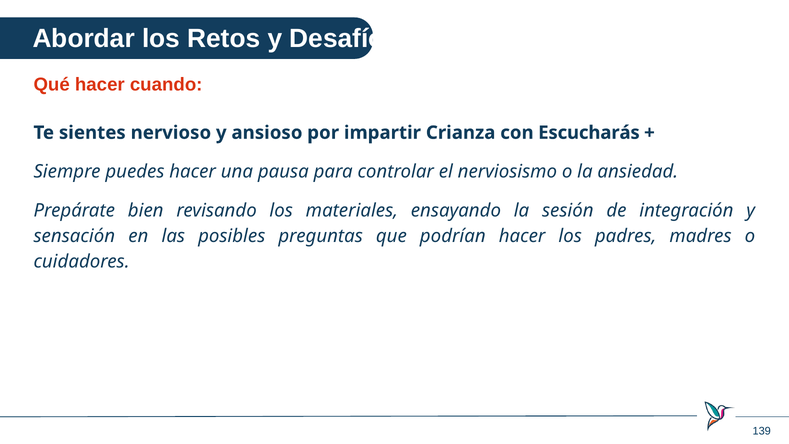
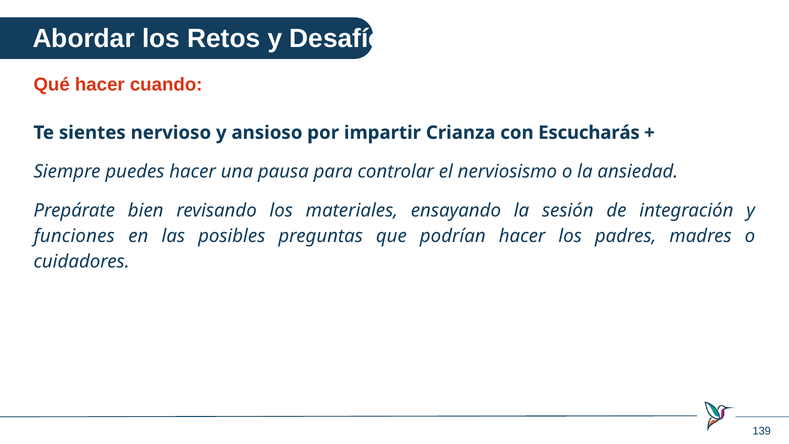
sensación: sensación -> funciones (74, 236)
